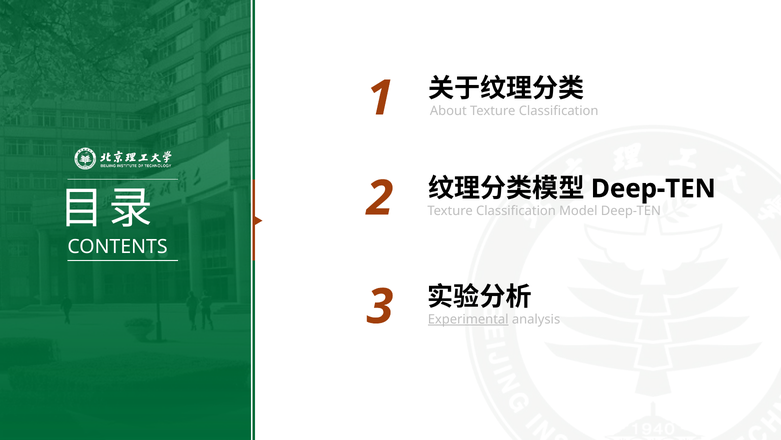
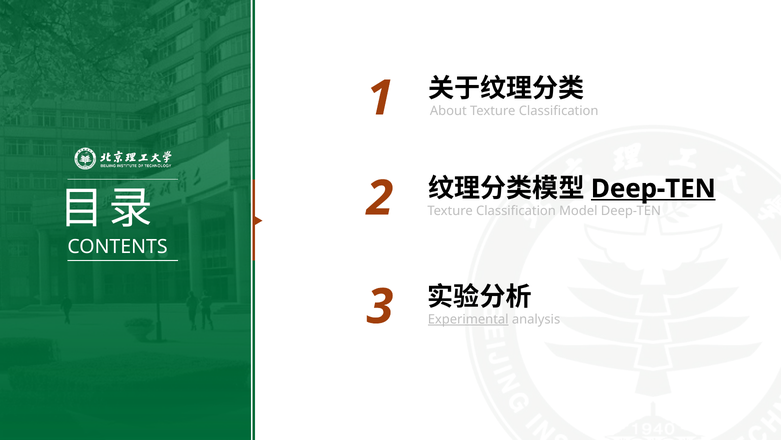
Deep-TEN underline: none -> present (653, 188)
